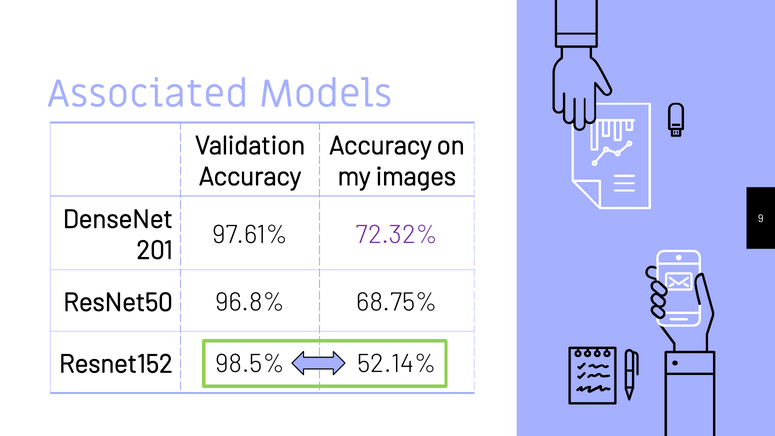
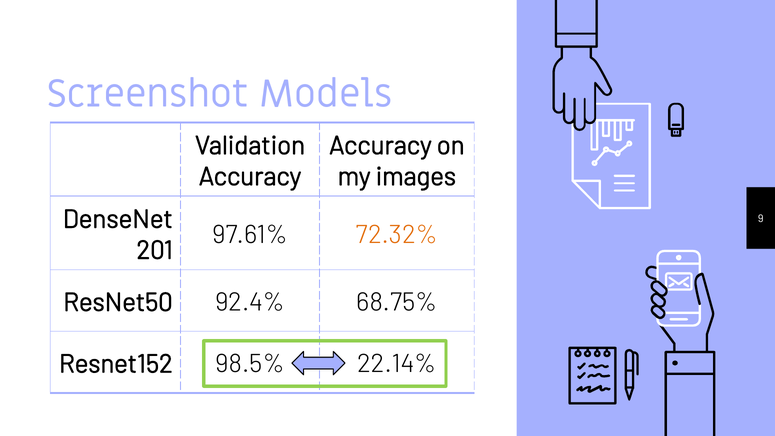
Associated: Associated -> Screenshot (148, 94)
72.32% colour: purple -> orange (397, 235)
96.8%: 96.8% -> 92.4% (250, 302)
52.14%: 52.14% -> 22.14% (397, 364)
